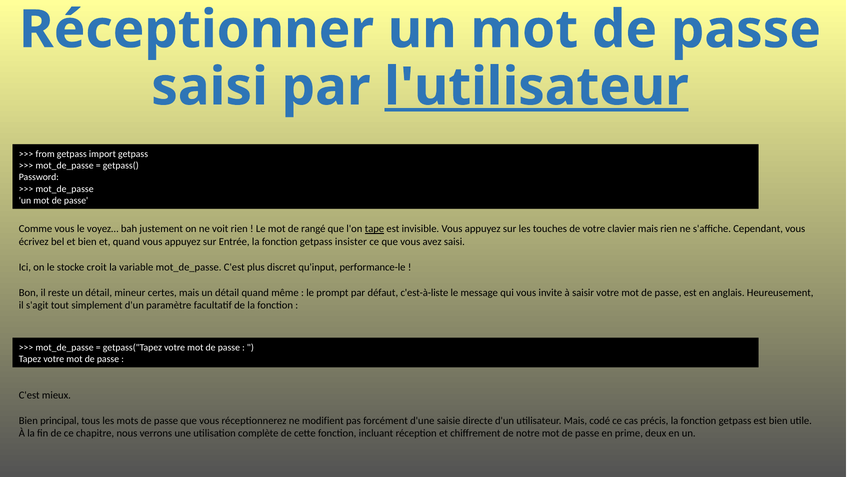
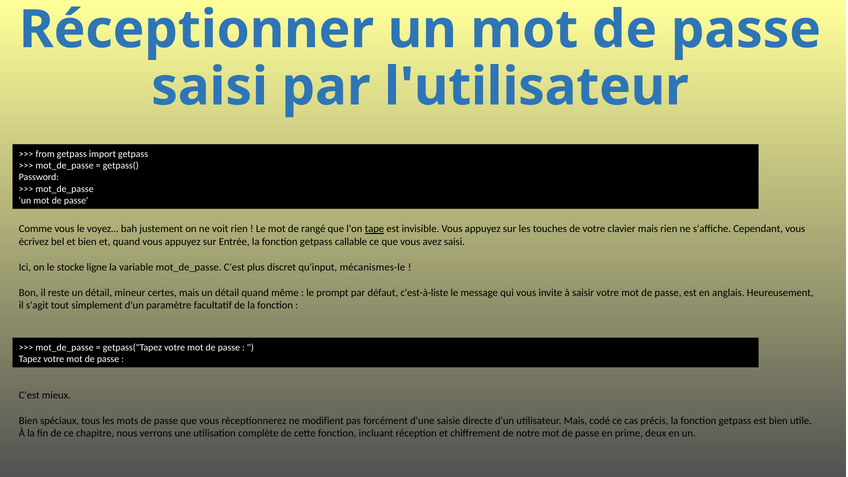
l'utilisateur underline: present -> none (537, 87)
insister: insister -> callable (351, 242)
croit: croit -> ligne (97, 267)
performance-le: performance-le -> mécanismes-le (372, 267)
principal: principal -> spéciaux (60, 421)
